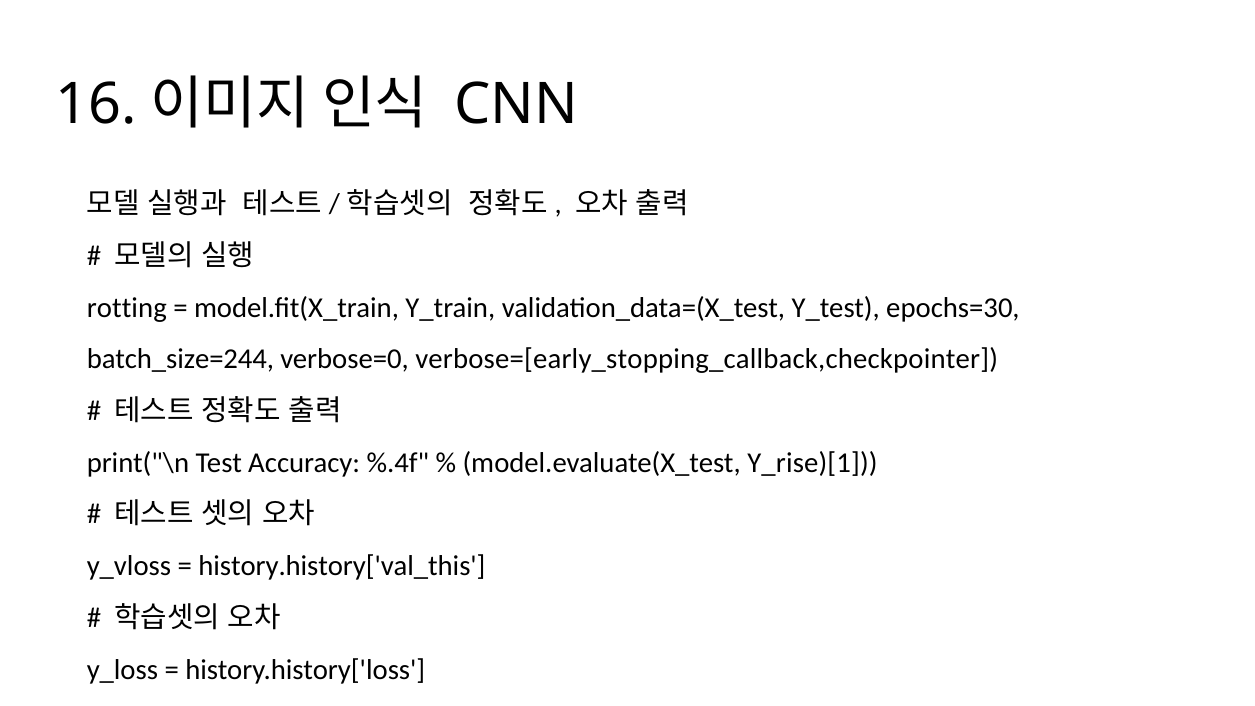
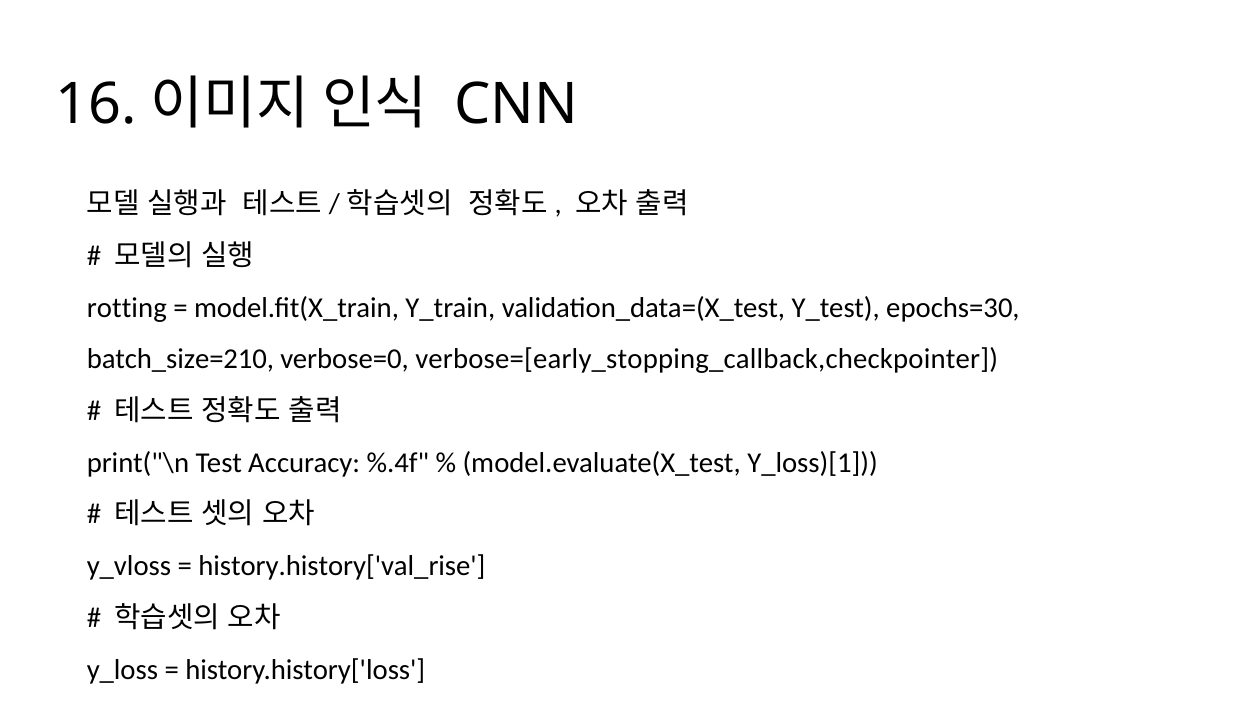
batch_size=244: batch_size=244 -> batch_size=210 (180, 359)
Y_rise)[1: Y_rise)[1 -> Y_loss)[1 (813, 463)
history.history['val_this: history.history['val_this -> history.history['val_rise (342, 566)
